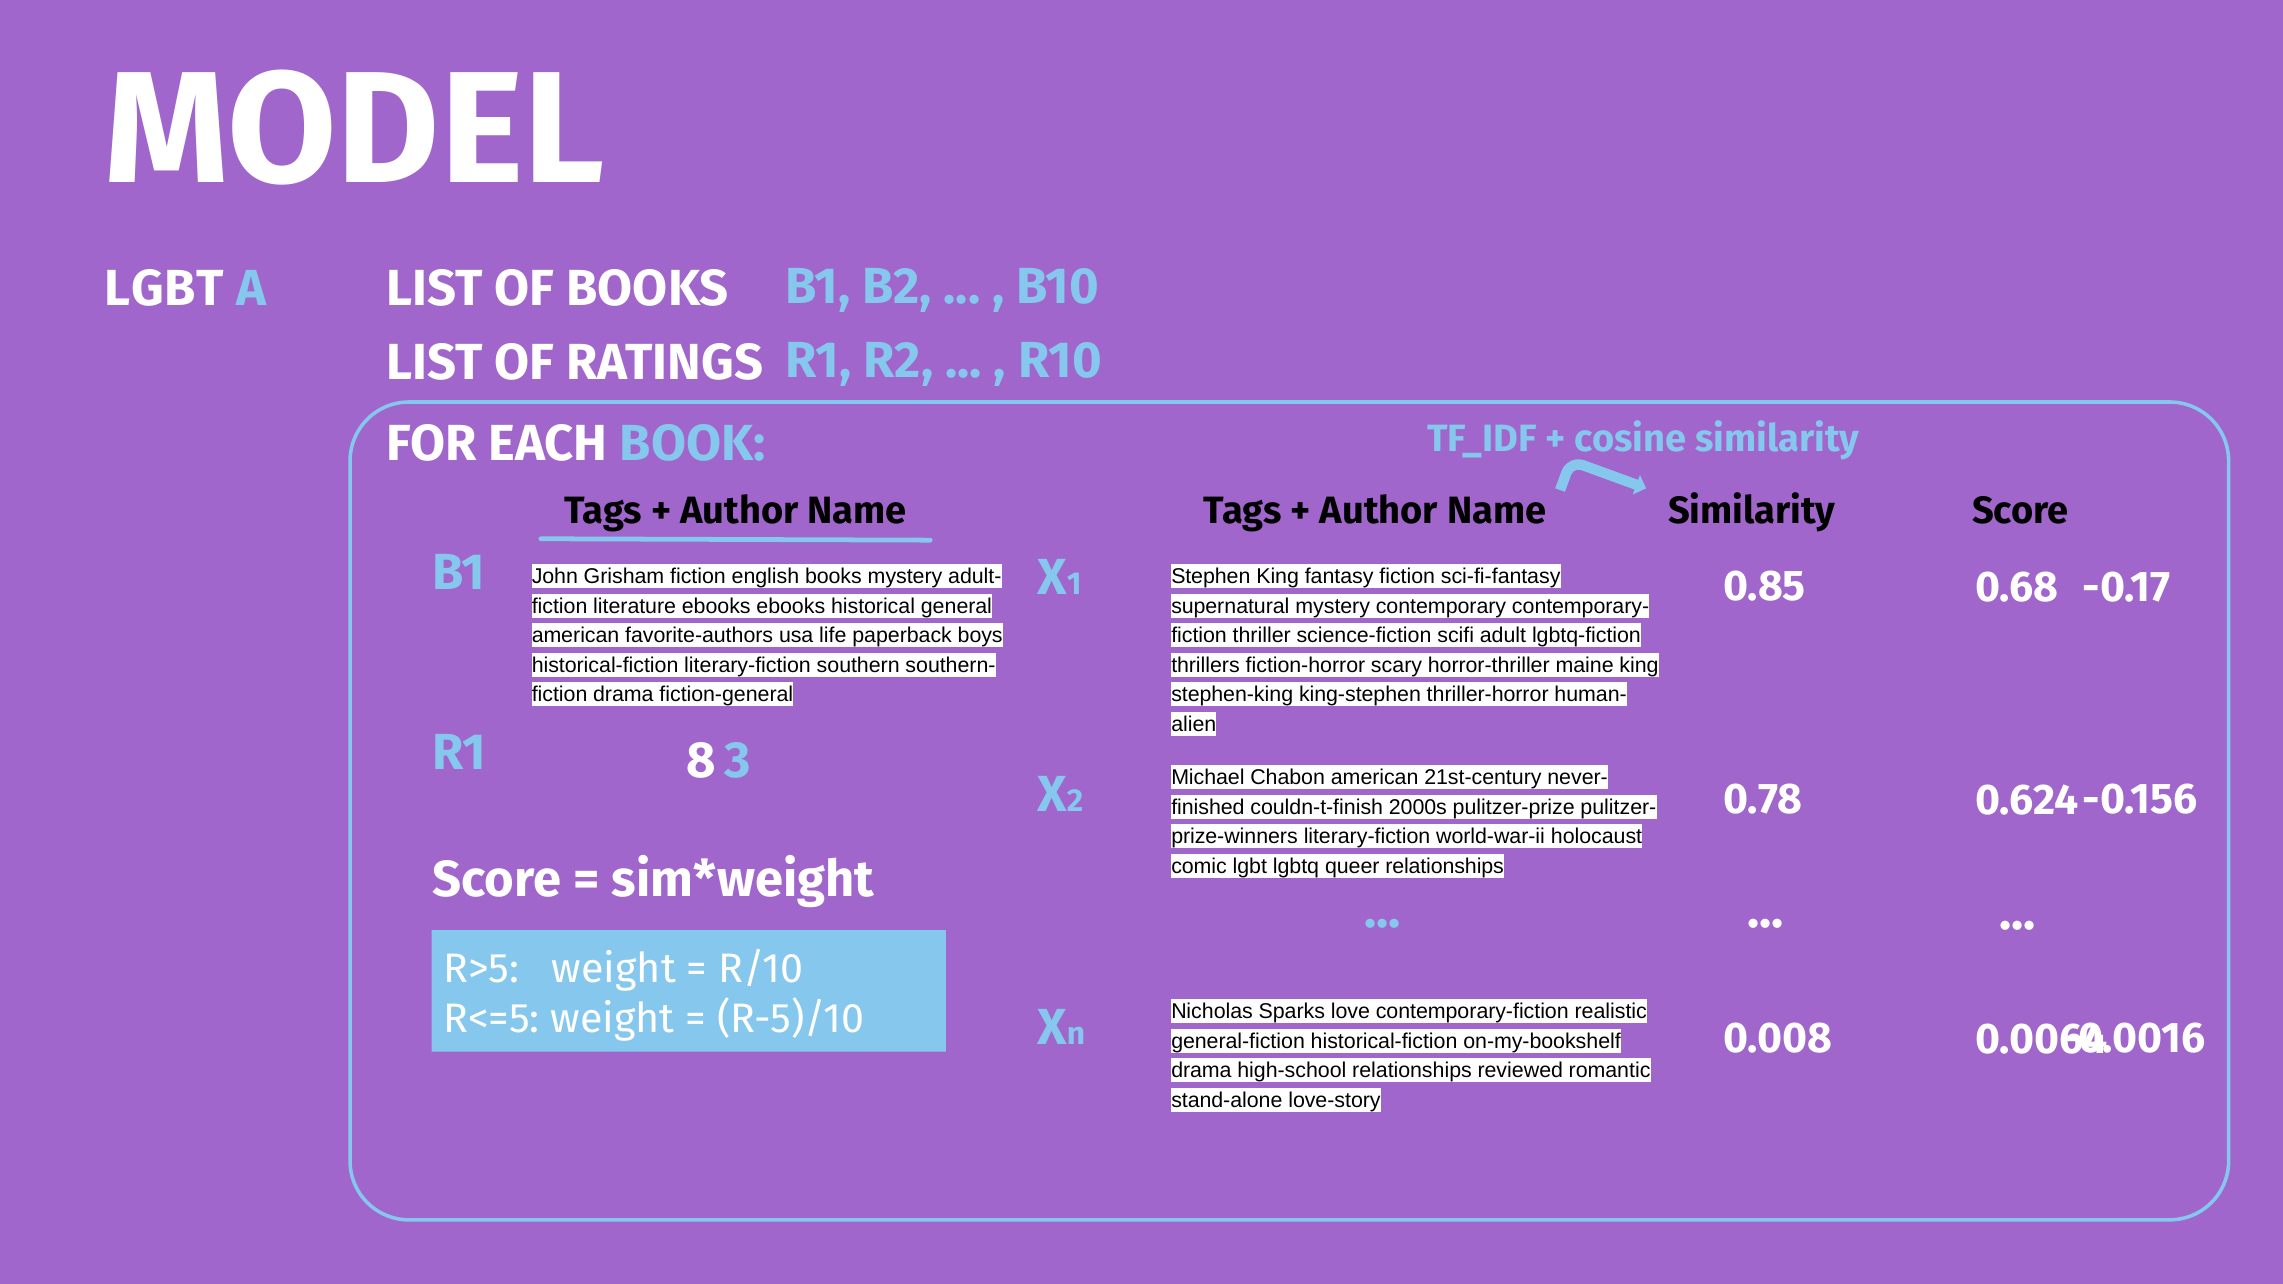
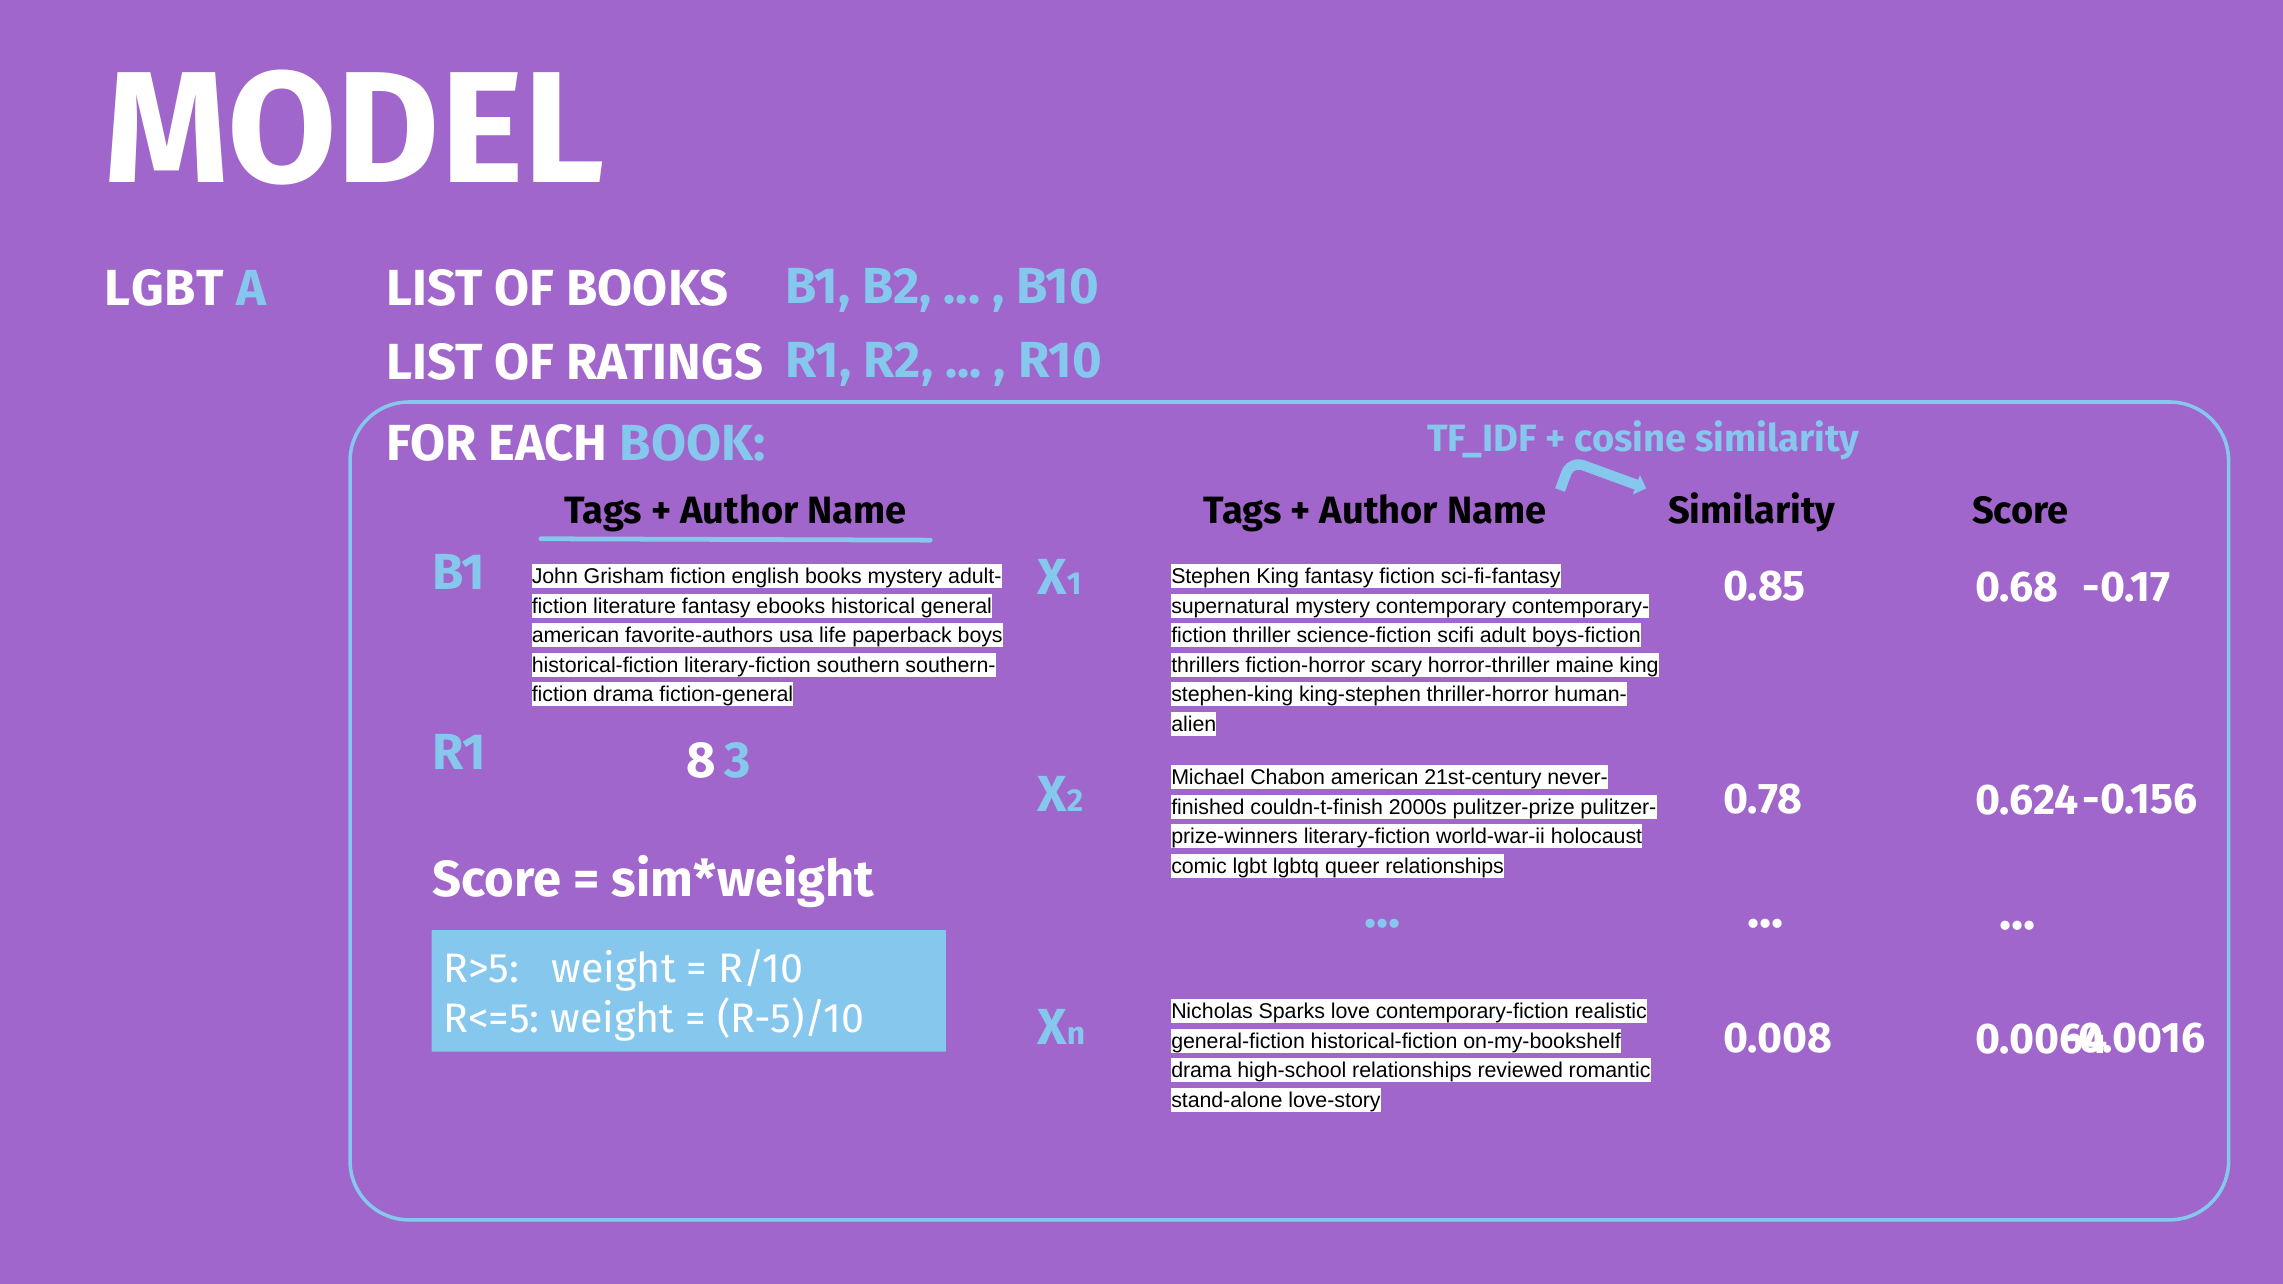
literature ebooks: ebooks -> fantasy (716, 606)
lgbtq-fiction: lgbtq-fiction -> boys-fiction (1586, 636)
